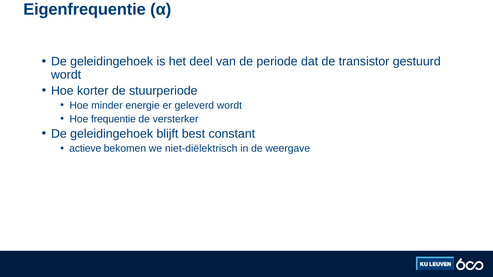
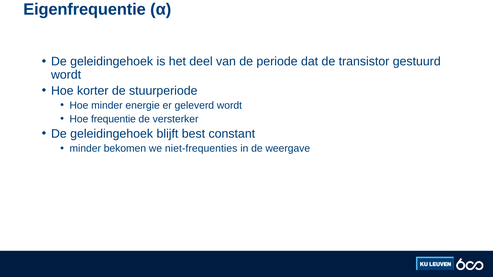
actieve: actieve -> minder (85, 149)
niet-diëlektrisch: niet-diëlektrisch -> niet-frequenties (201, 149)
